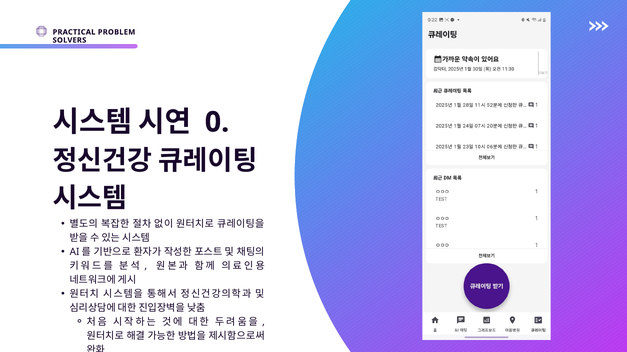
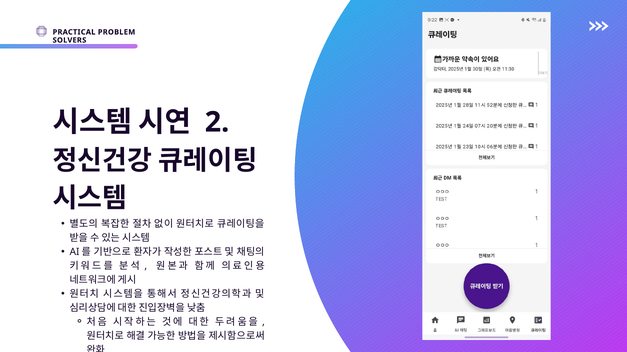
0: 0 -> 2 (217, 122)
